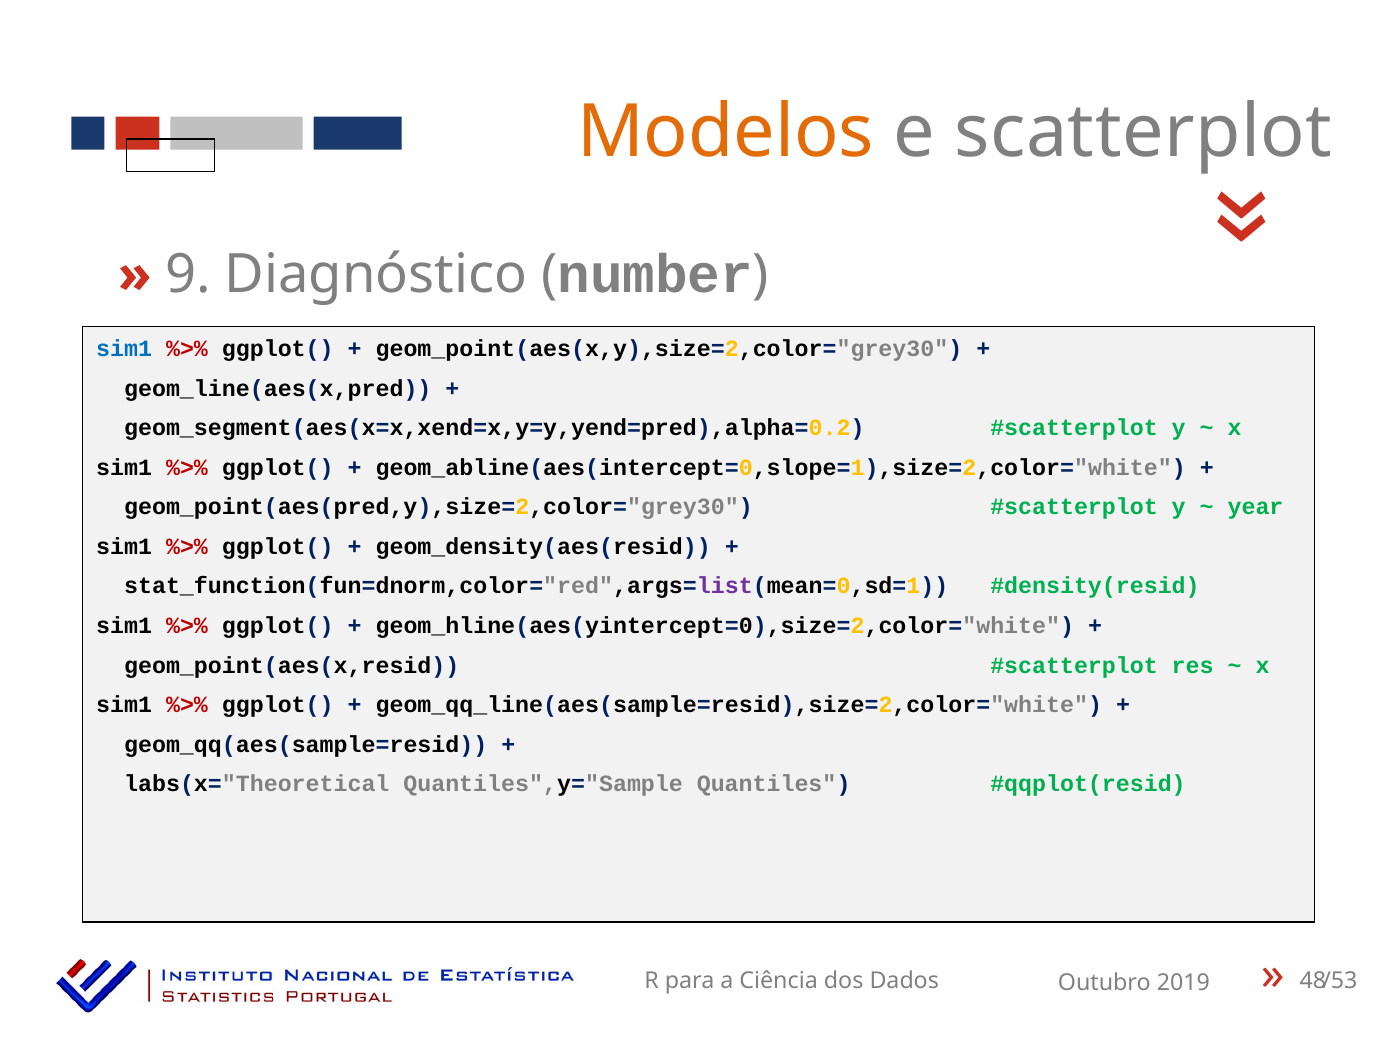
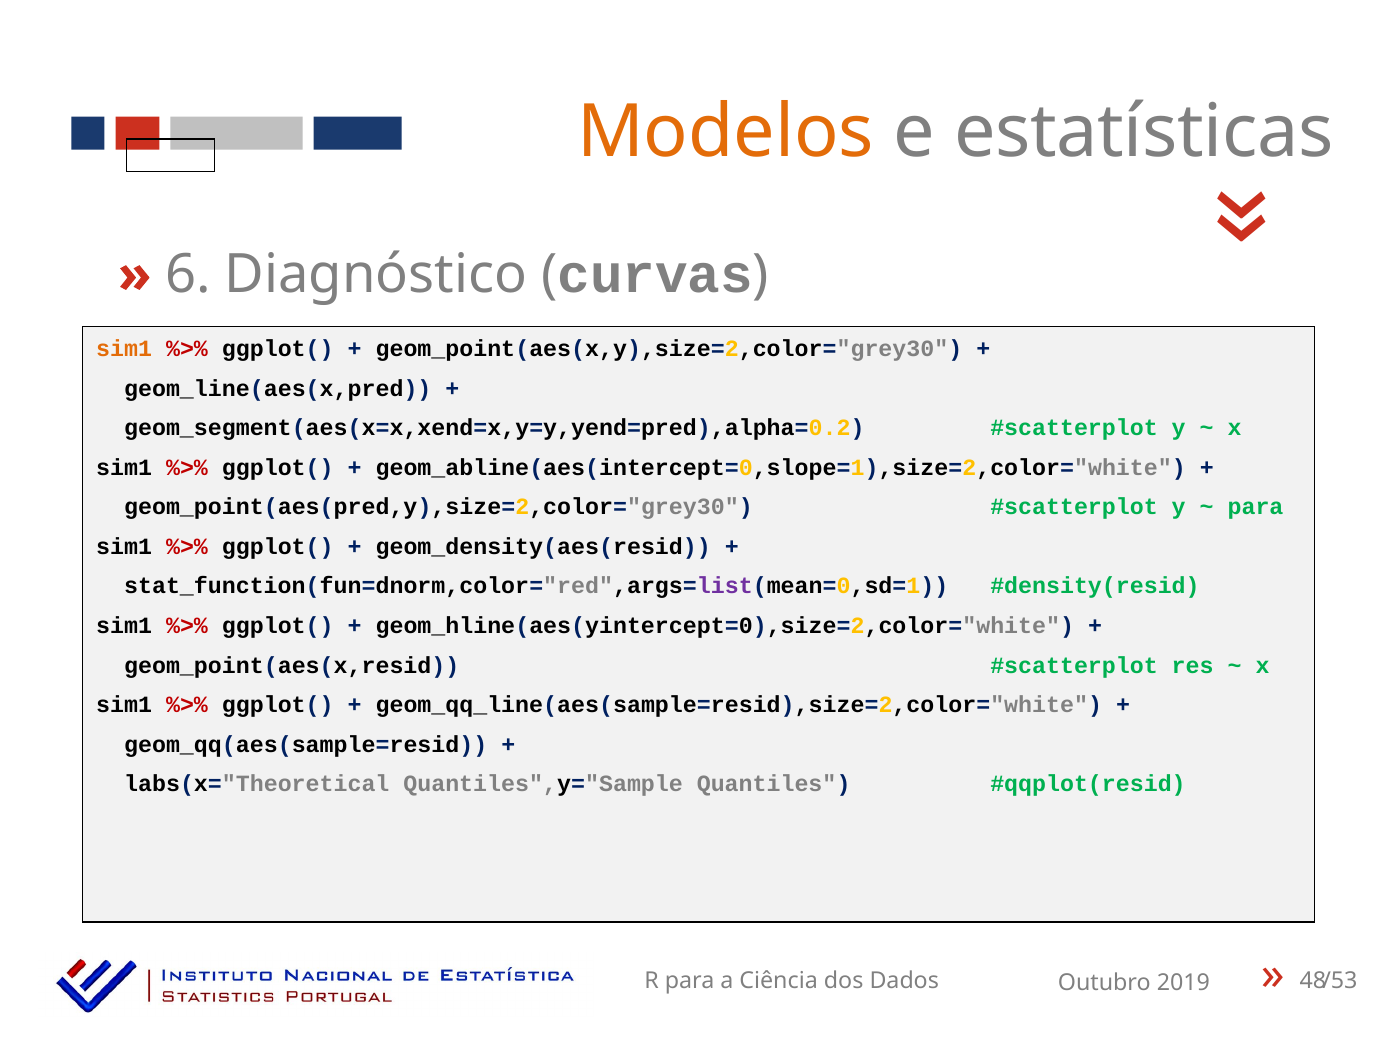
scatterplot: scatterplot -> estatísticas (1144, 132)
9: 9 -> 6 (188, 275)
number: number -> curvas (655, 275)
sim1 colour: blue -> orange (124, 349)
year: year -> para (1256, 508)
